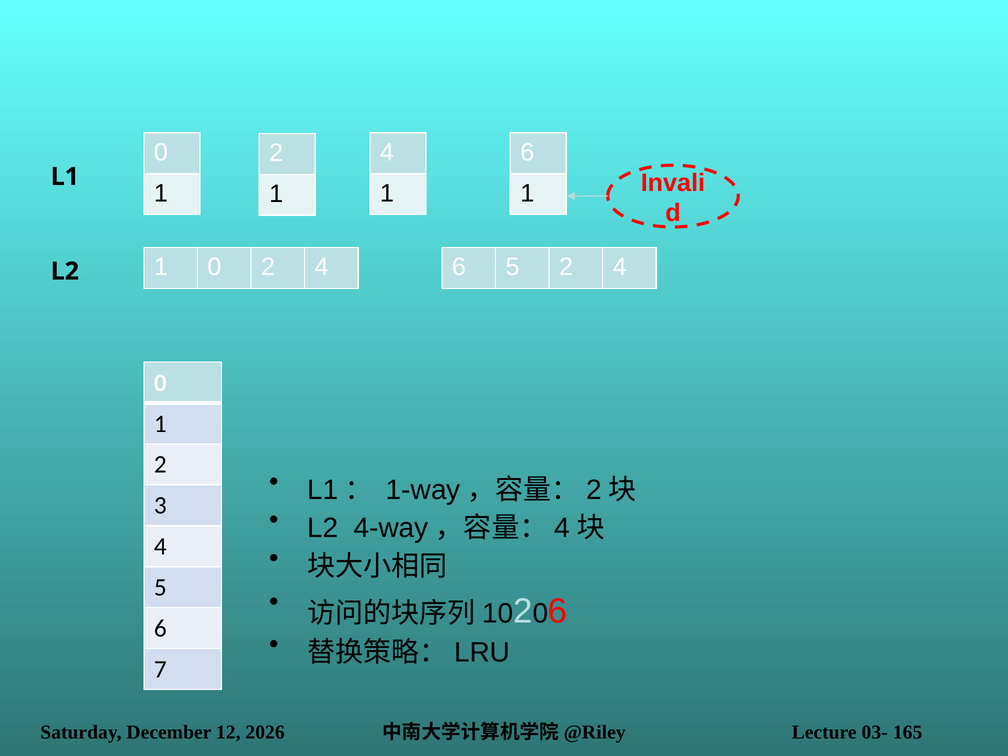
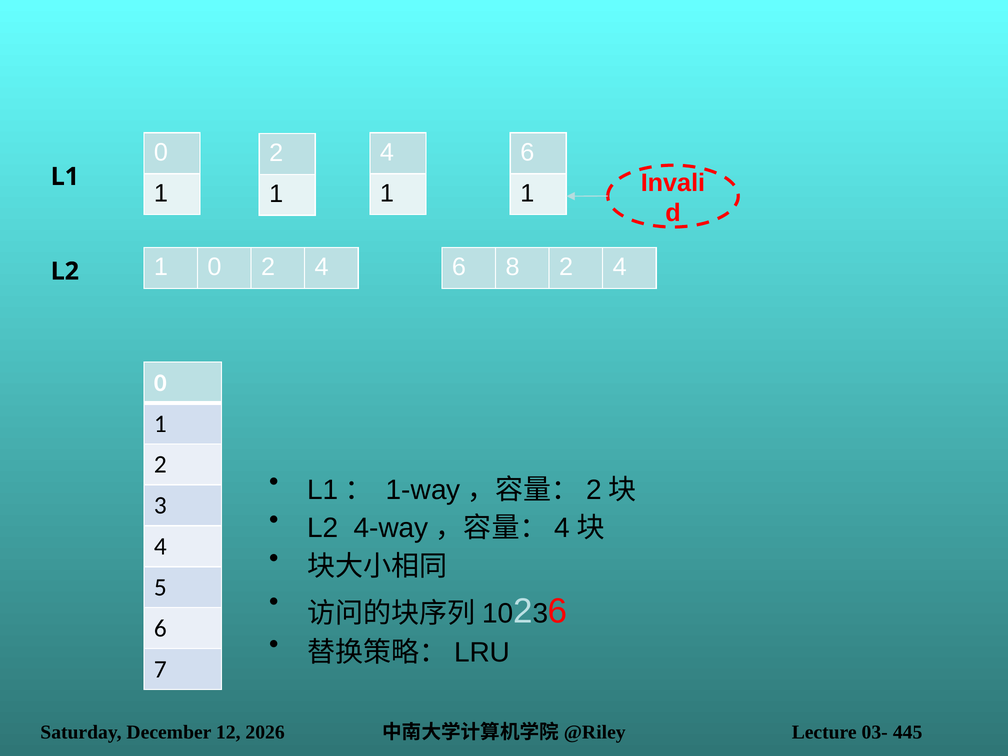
6 5: 5 -> 8 (513, 267)
0: 0 -> 3 (540, 614)
165: 165 -> 445 (908, 732)
